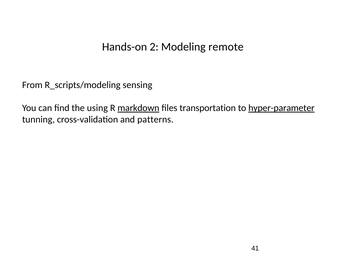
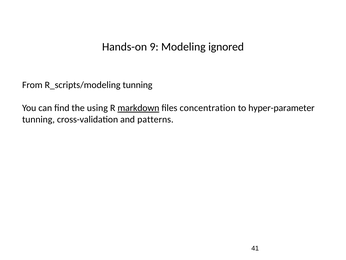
2: 2 -> 9 (154, 47)
remote: remote -> ignored (226, 47)
R_scripts/modeling sensing: sensing -> tunning (138, 85)
transportation: transportation -> concentration (208, 108)
hyper-parameter underline: present -> none (281, 108)
